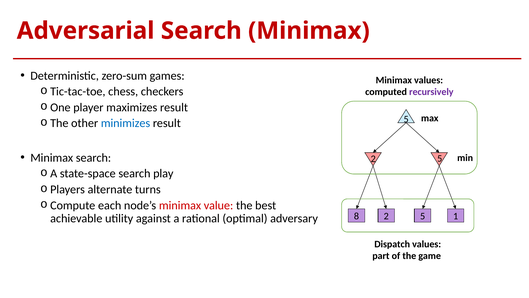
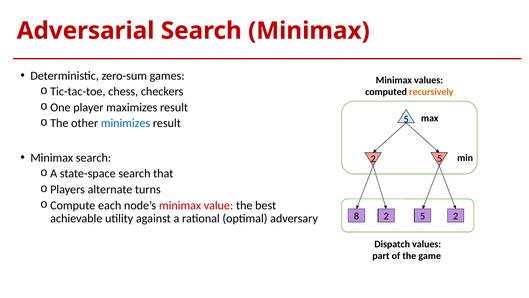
recursively colour: purple -> orange (431, 92)
play: play -> that (163, 173)
5 1: 1 -> 2 (456, 216)
